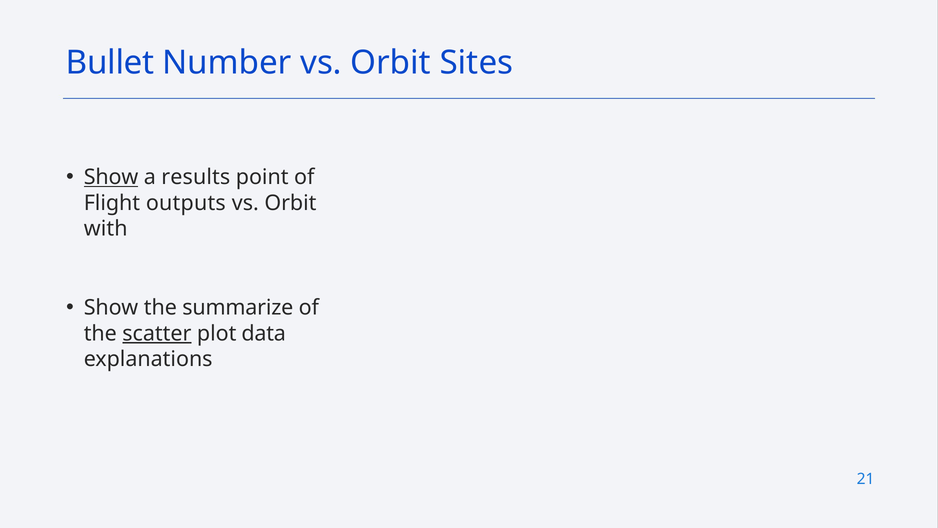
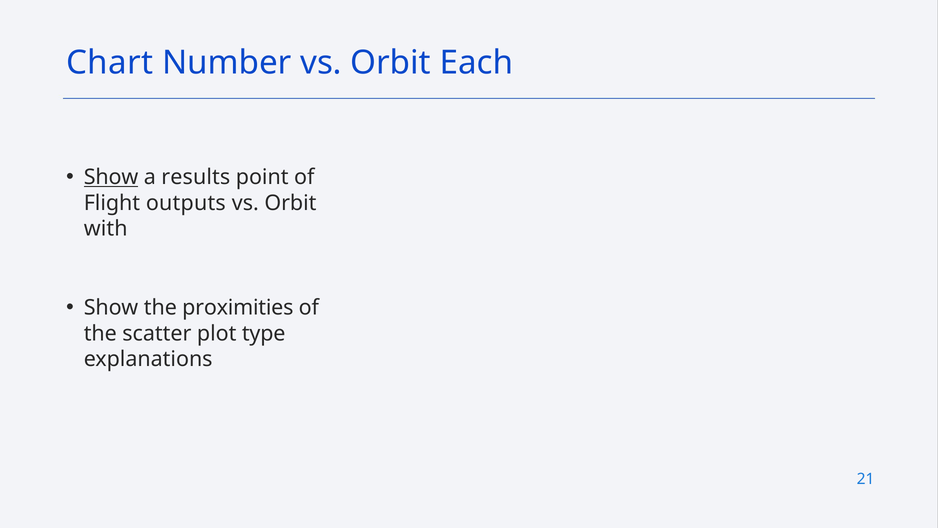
Bullet: Bullet -> Chart (110, 63)
Sites: Sites -> Each (476, 63)
summarize: summarize -> proximities (238, 307)
scatter underline: present -> none (157, 333)
data: data -> type (264, 333)
